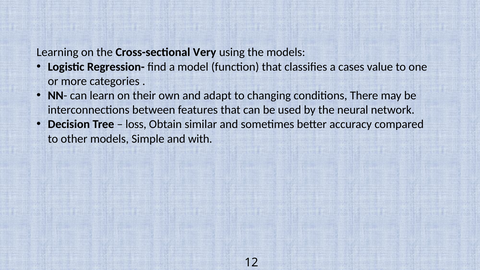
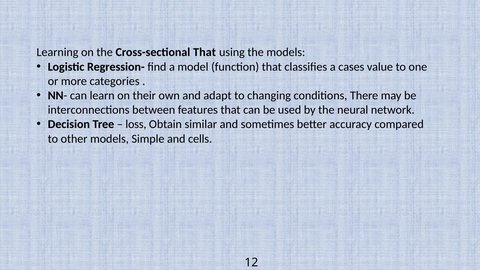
Cross-sectional Very: Very -> That (205, 52)
with: with -> cells (200, 139)
